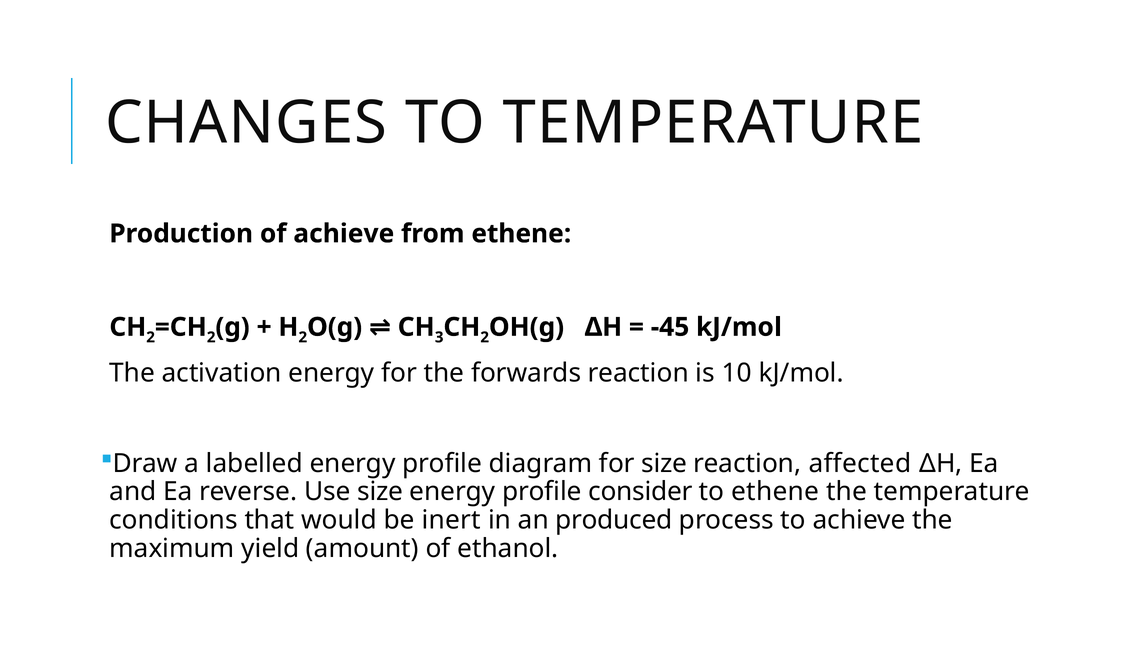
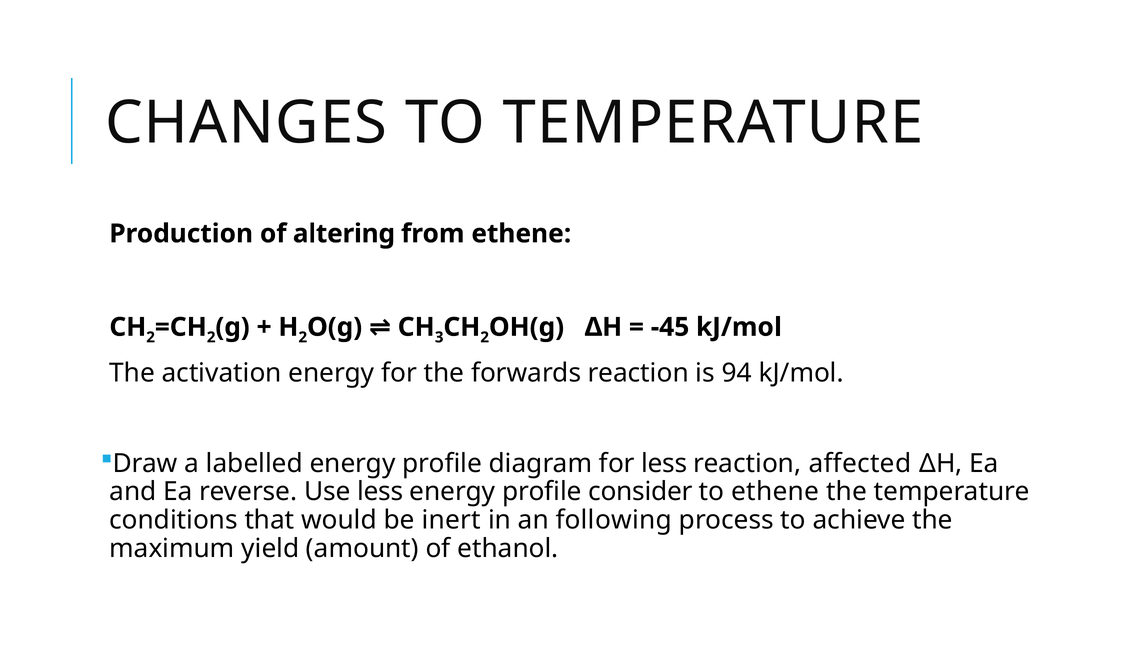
of achieve: achieve -> altering (344, 234)
10: 10 -> 94 (737, 373)
for size: size -> less (664, 463)
Use size: size -> less (380, 492)
produced: produced -> following (614, 520)
